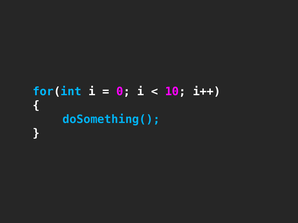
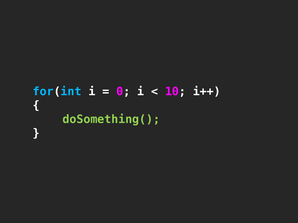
doSomething( colour: light blue -> light green (111, 120)
